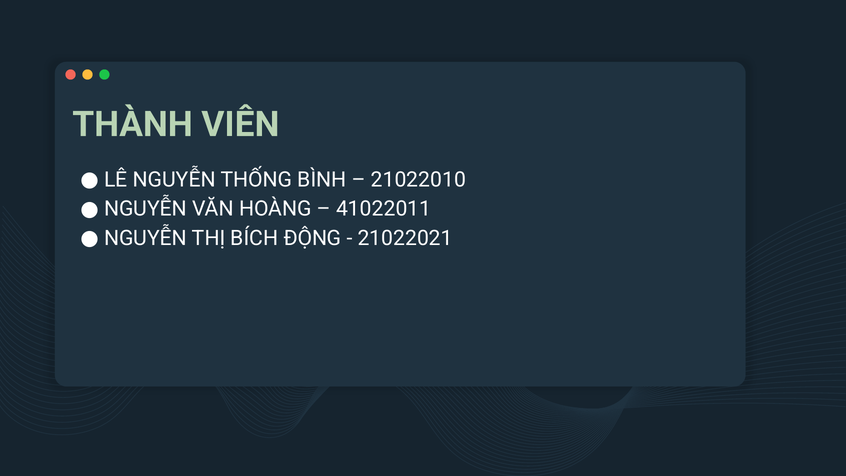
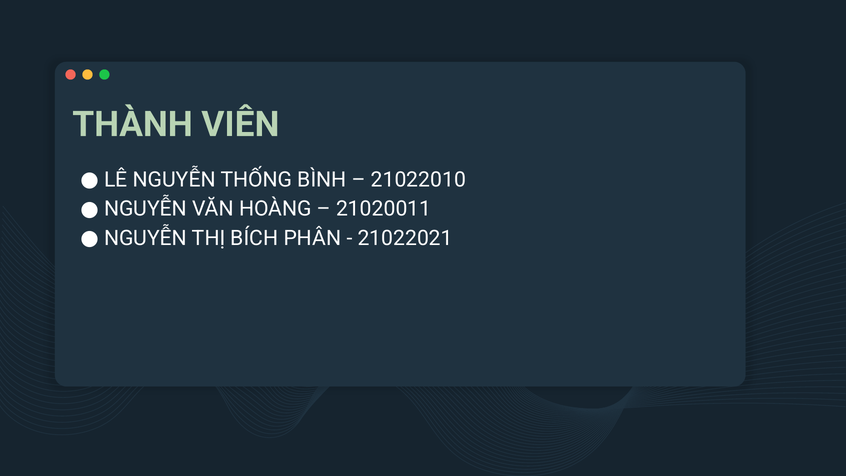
41022011: 41022011 -> 21020011 (384, 209)
ĐỘNG: ĐỘNG -> PHÂN (312, 238)
